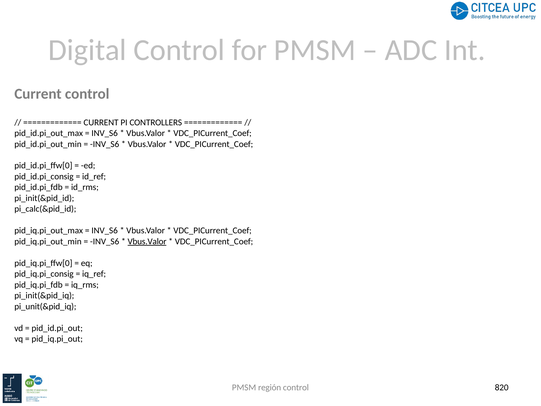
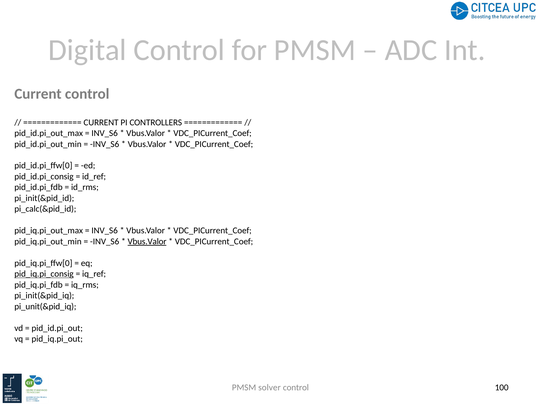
pid_iq.pi_consig underline: none -> present (44, 274)
región: región -> solver (270, 387)
820: 820 -> 100 (502, 387)
